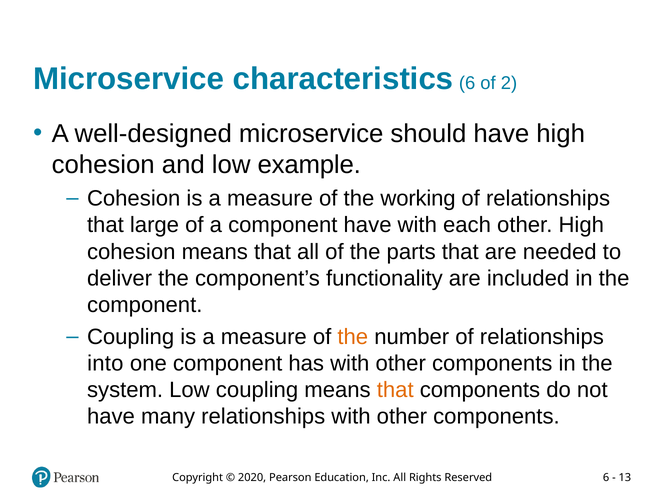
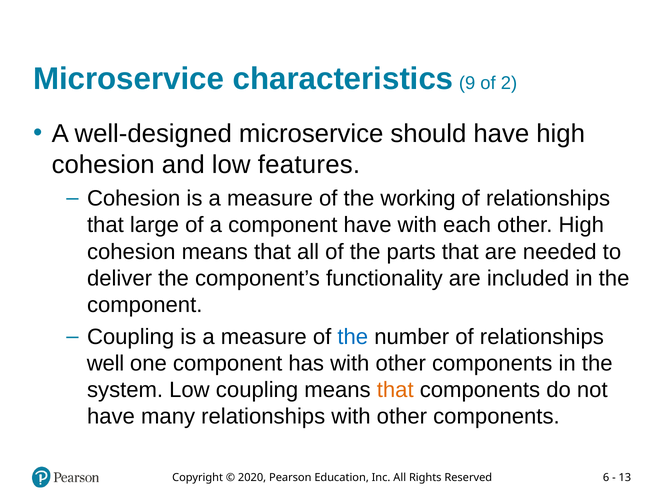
characteristics 6: 6 -> 9 (467, 83)
example: example -> features (309, 164)
the colour: orange -> blue (353, 336)
into: into -> well (106, 363)
